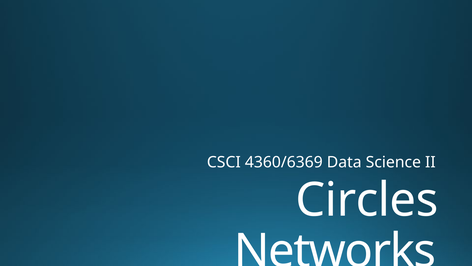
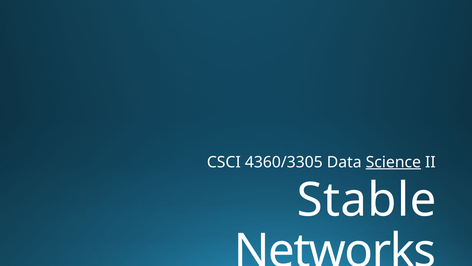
4360/6369: 4360/6369 -> 4360/3305 (284, 162)
Science underline: none -> present (393, 162)
Circles: Circles -> Stable (367, 200)
